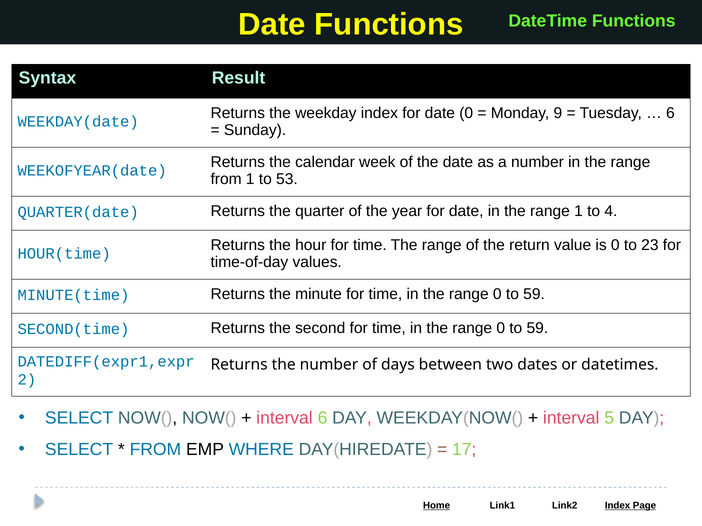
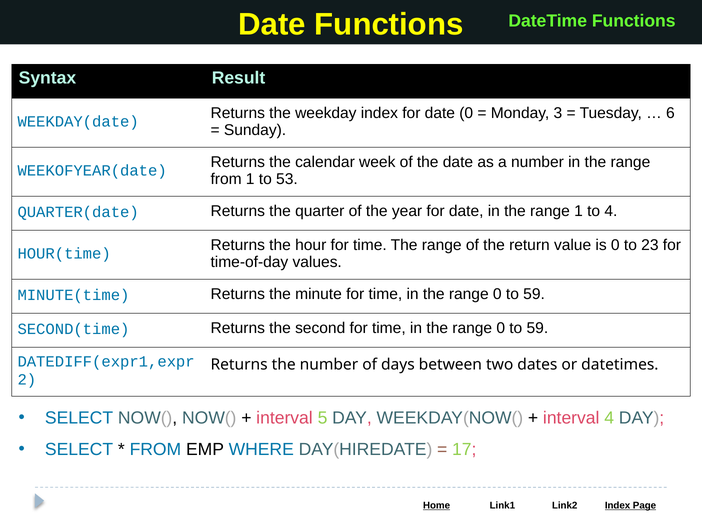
9: 9 -> 3 (558, 113)
interval 6: 6 -> 5 (323, 418)
interval 5: 5 -> 4 (609, 418)
